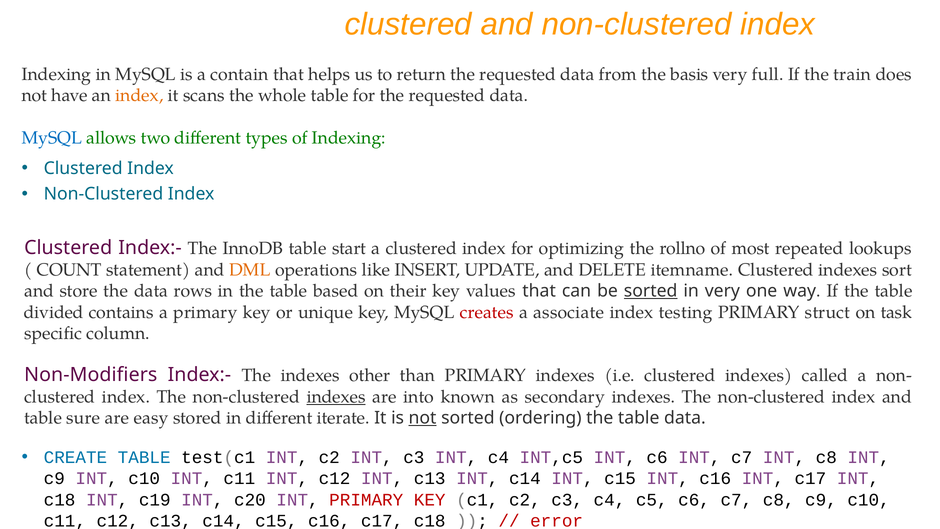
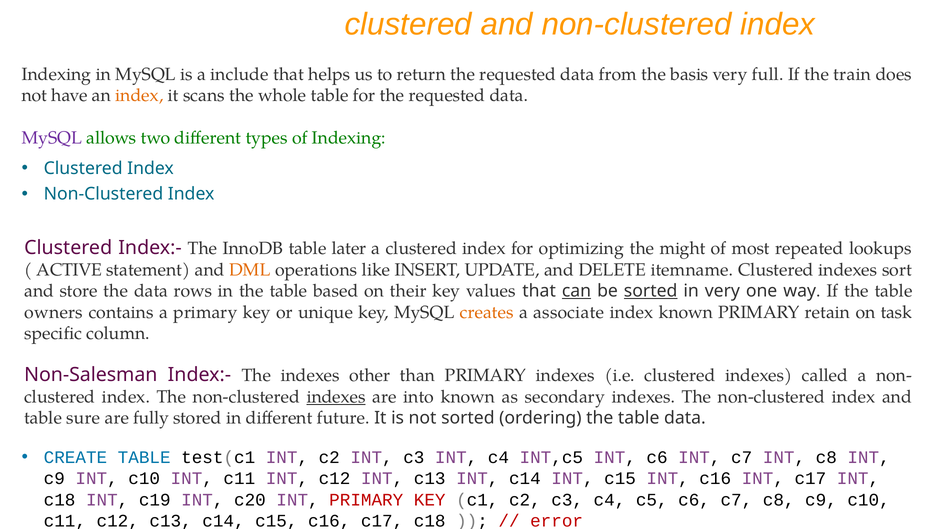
contain: contain -> include (239, 74)
MySQL colour: blue -> purple (52, 138)
start: start -> later (349, 248)
rollno: rollno -> might (683, 248)
COUNT: COUNT -> ACTIVE (69, 270)
can underline: none -> present (577, 291)
divided: divided -> owners (54, 312)
creates colour: red -> orange (487, 312)
index testing: testing -> known (686, 312)
struct: struct -> retain (828, 312)
Non-Modifiers: Non-Modifiers -> Non-Salesman (91, 375)
easy: easy -> fully (151, 418)
iterate: iterate -> future (343, 418)
not underline: present -> none (423, 418)
